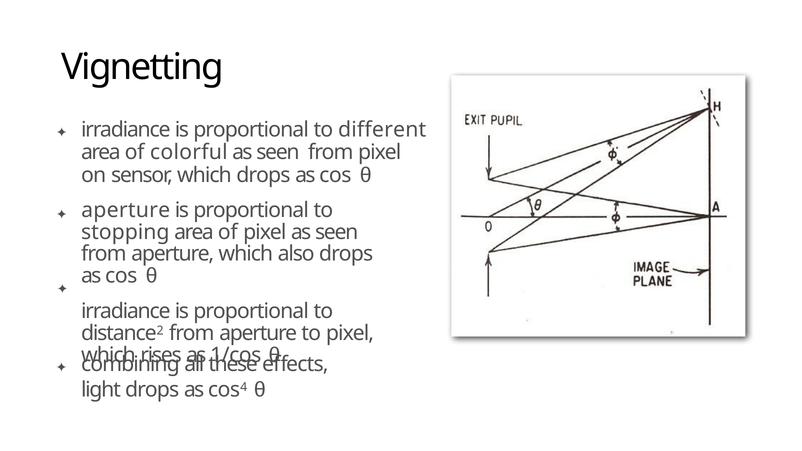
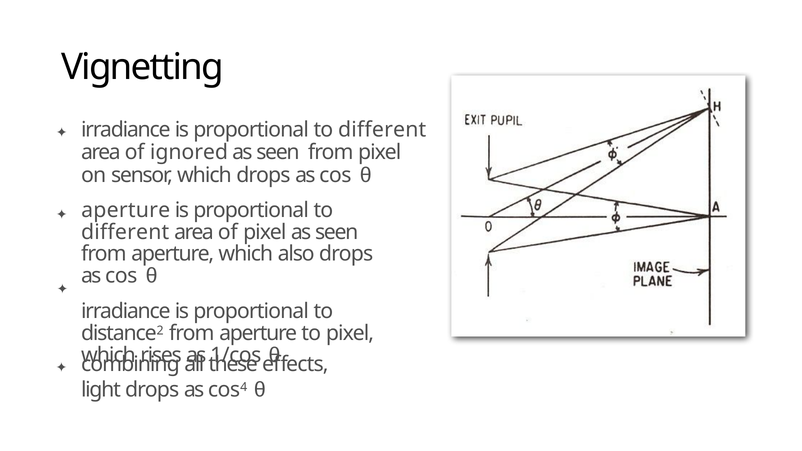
colorful: colorful -> ignored (189, 152)
stopping: stopping -> different (125, 232)
